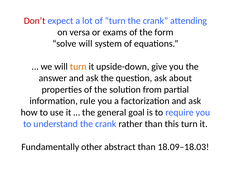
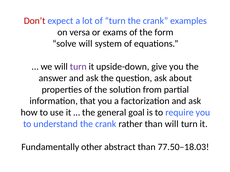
attending: attending -> examples (189, 21)
turn colour: orange -> purple (78, 67)
rule: rule -> that (88, 101)
than this: this -> will (172, 124)
18.09–18.03: 18.09–18.03 -> 77.50–18.03 (183, 147)
